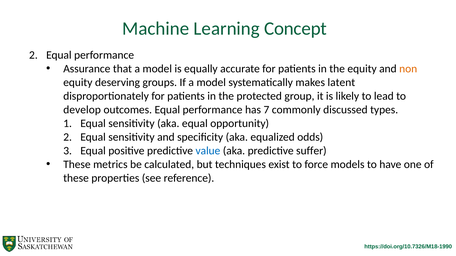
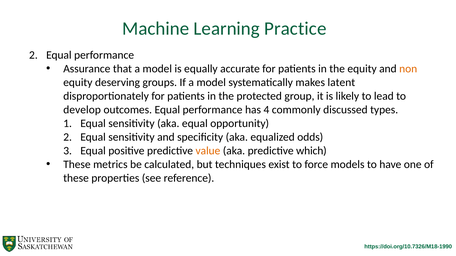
Concept: Concept -> Practice (295, 29)
7: 7 -> 4 (266, 110)
value colour: blue -> orange (208, 151)
suffer: suffer -> which (311, 151)
